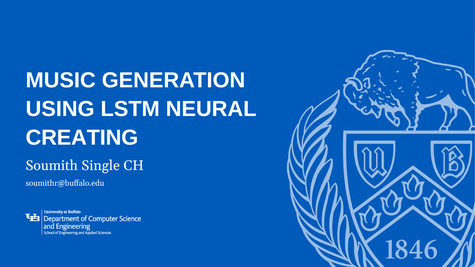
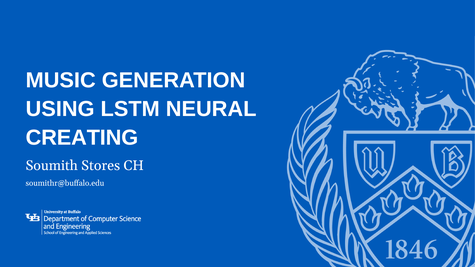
Single: Single -> Stores (101, 166)
